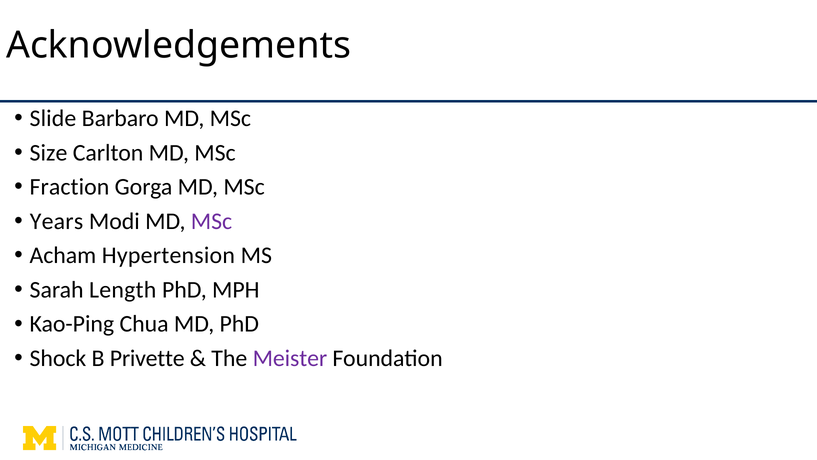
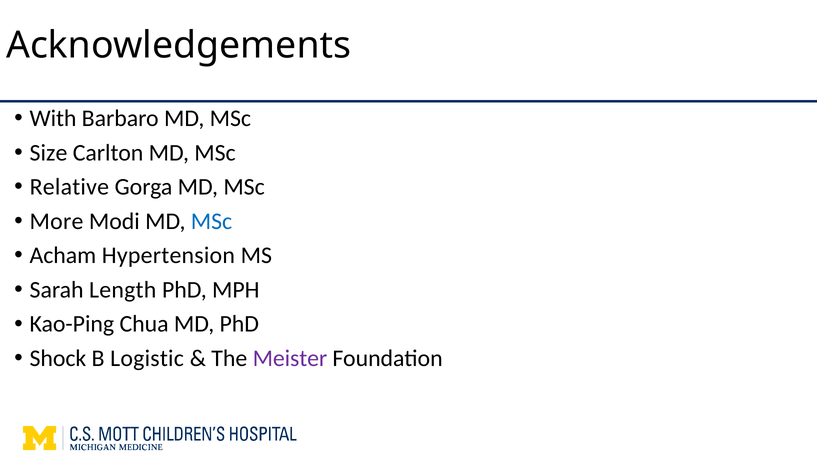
Slide: Slide -> With (53, 118)
Fraction: Fraction -> Relative (69, 187)
Years: Years -> More (57, 221)
MSc colour: purple -> blue (211, 221)
Privette: Privette -> Logistic (147, 358)
